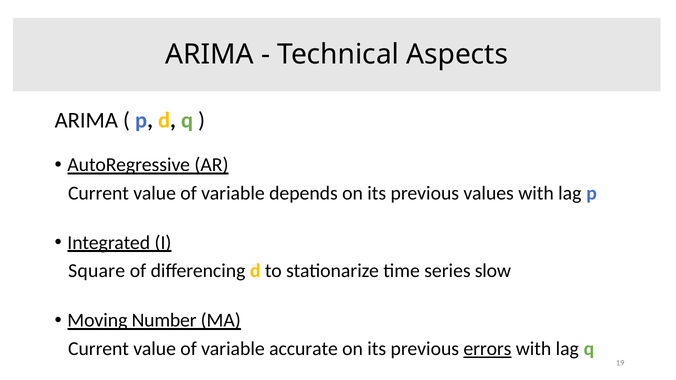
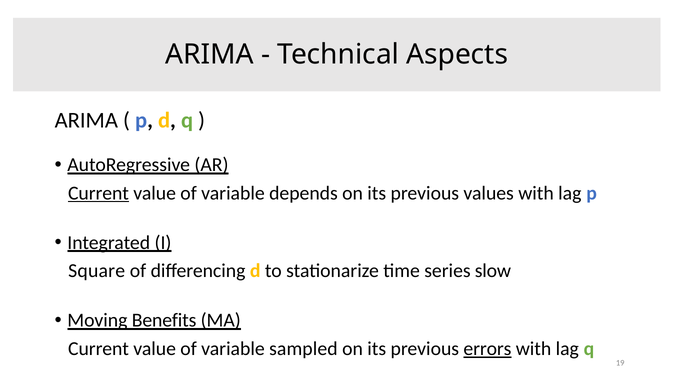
Current underline: none -> present (98, 193)
Number: Number -> Benefits (164, 321)
accurate: accurate -> sampled (303, 349)
